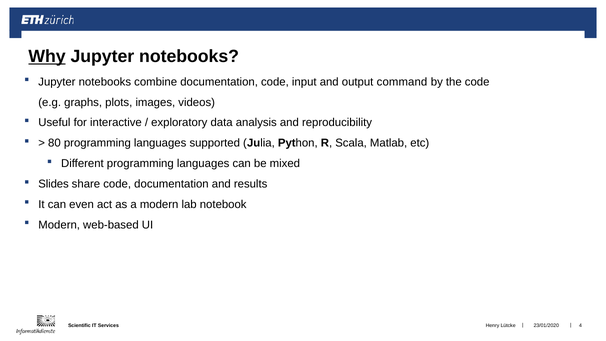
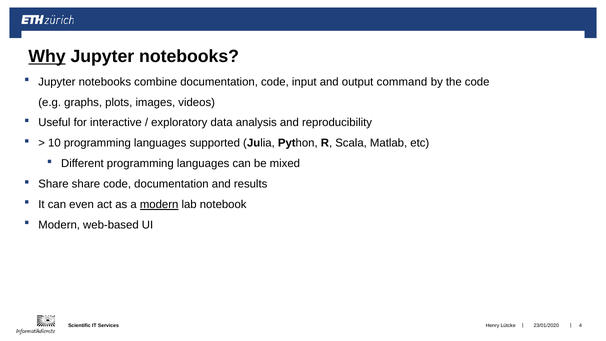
80: 80 -> 10 (54, 143)
Slides: Slides -> Share (54, 184)
modern underline: none -> present (159, 204)
